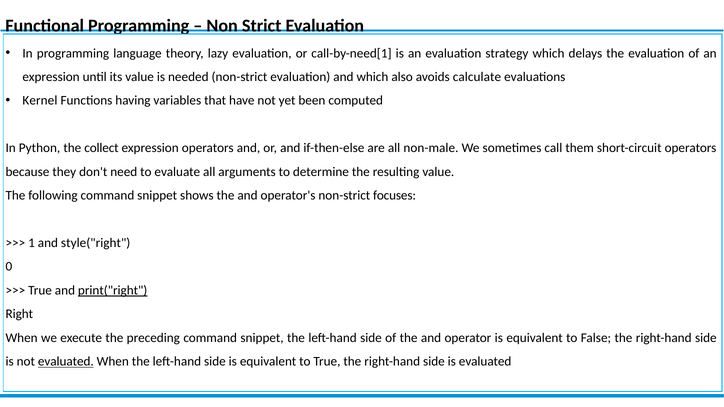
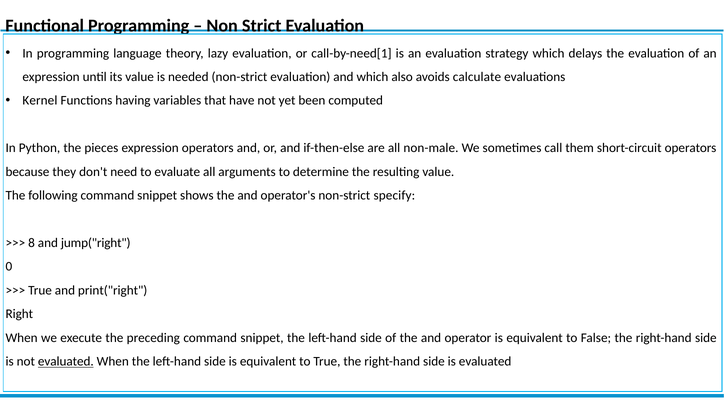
collect: collect -> pieces (101, 148)
focuses: focuses -> specify (394, 196)
1: 1 -> 8 (32, 243)
style("right: style("right -> jump("right (96, 243)
print("right underline: present -> none (113, 291)
